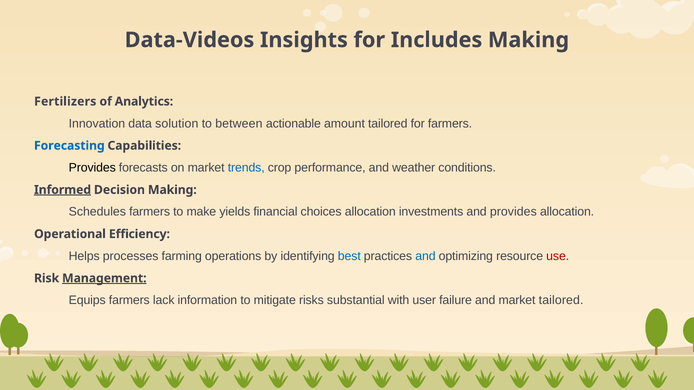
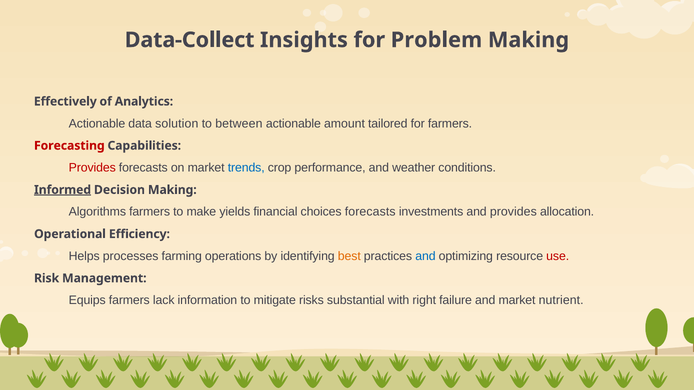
Data-Videos: Data-Videos -> Data-Collect (190, 40)
Includes: Includes -> Problem (436, 40)
Fertilizers: Fertilizers -> Effectively (65, 102)
Innovation: Innovation -> Actionable (97, 124)
Forecasting colour: blue -> red (69, 146)
Provides colour: black -> red (92, 168)
Schedules: Schedules -> Algorithms (97, 212)
choices allocation: allocation -> forecasts (370, 212)
best colour: blue -> orange (349, 256)
Management underline: present -> none (104, 278)
user: user -> right (424, 301)
market tailored: tailored -> nutrient (561, 301)
